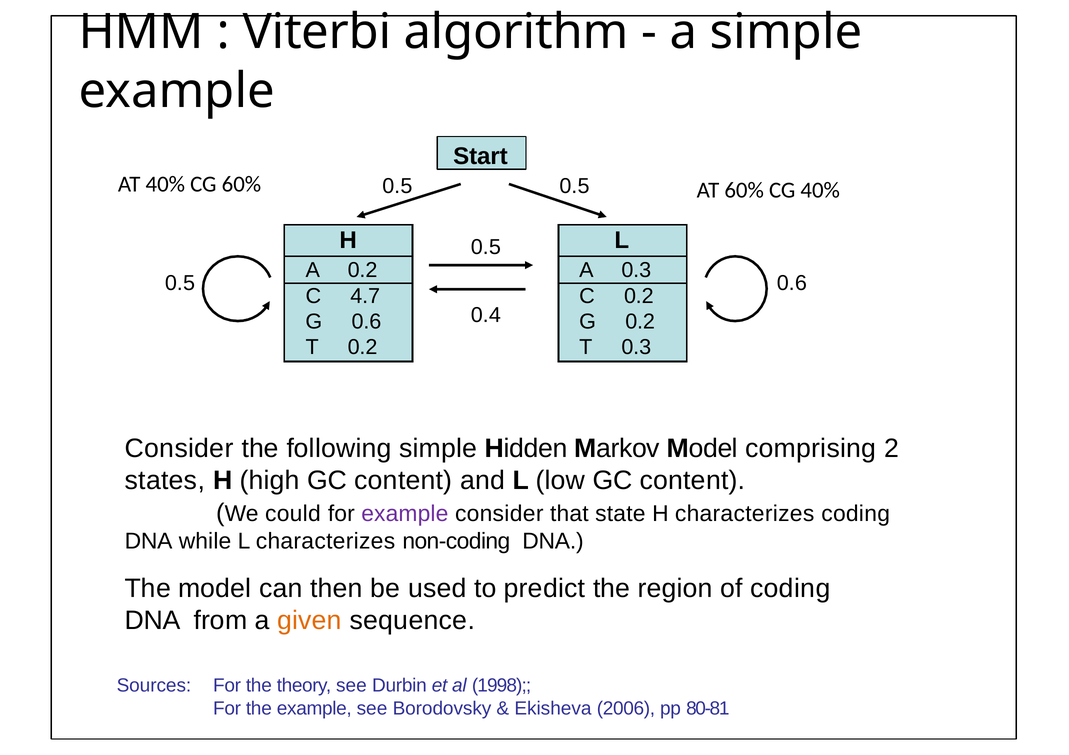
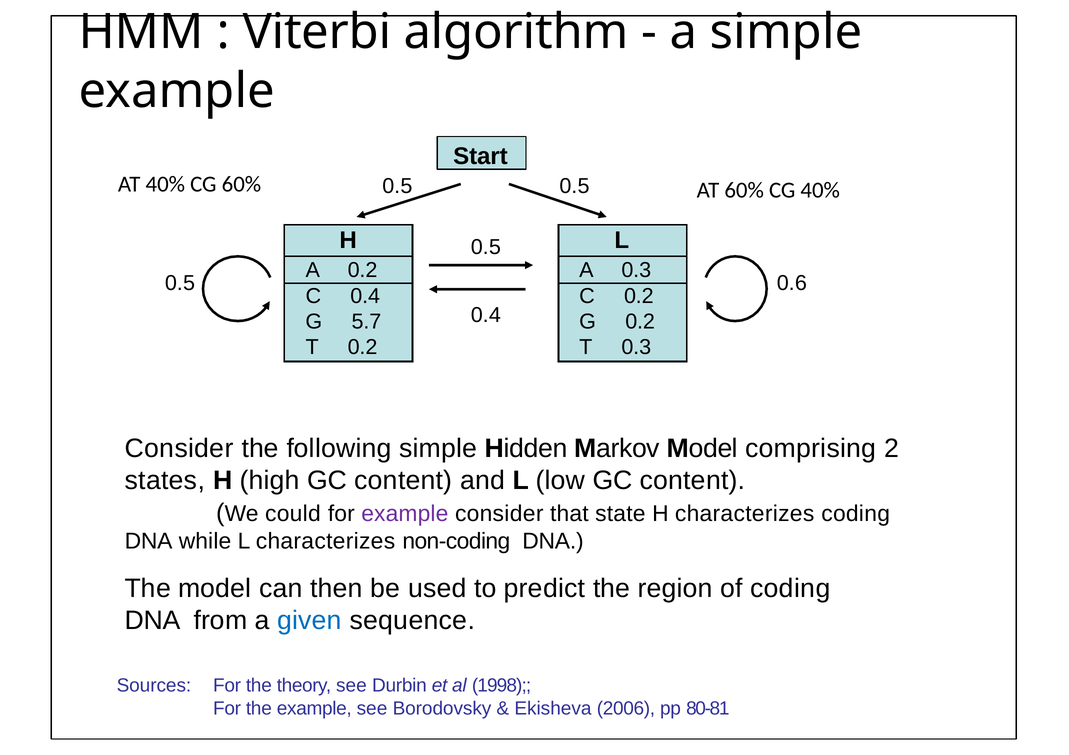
C 4.7: 4.7 -> 0.4 (365, 296)
G 0.6: 0.6 -> 5.7 (366, 322)
given colour: orange -> blue (309, 621)
